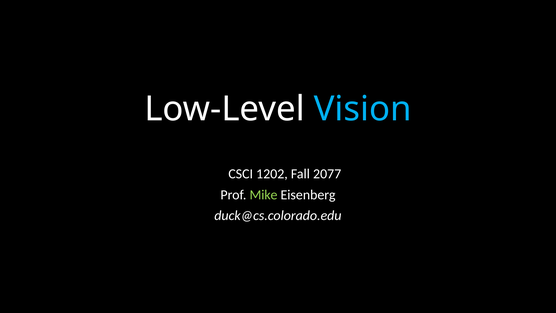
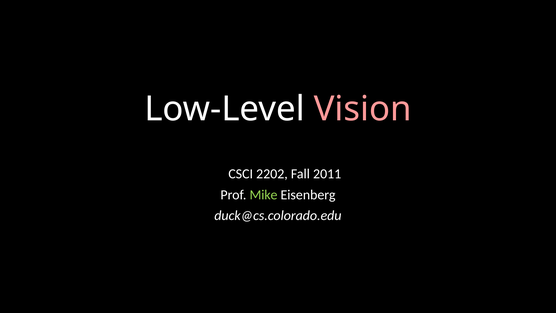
Vision colour: light blue -> pink (363, 109)
1202: 1202 -> 2202 (272, 174)
2077: 2077 -> 2011 (327, 174)
